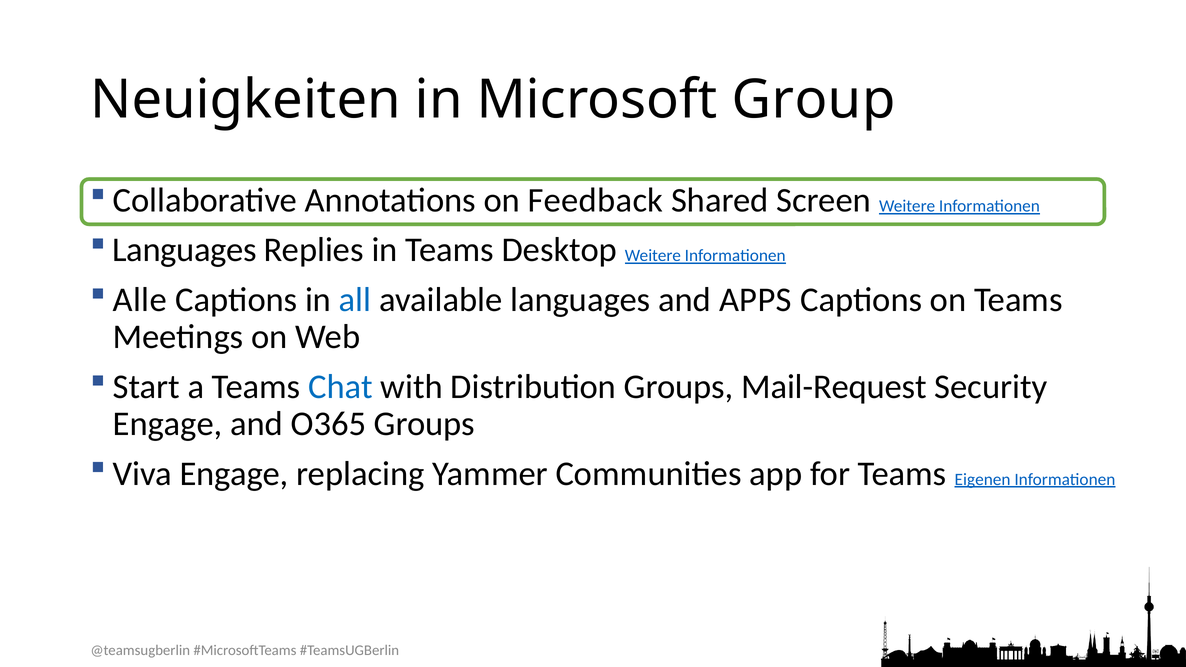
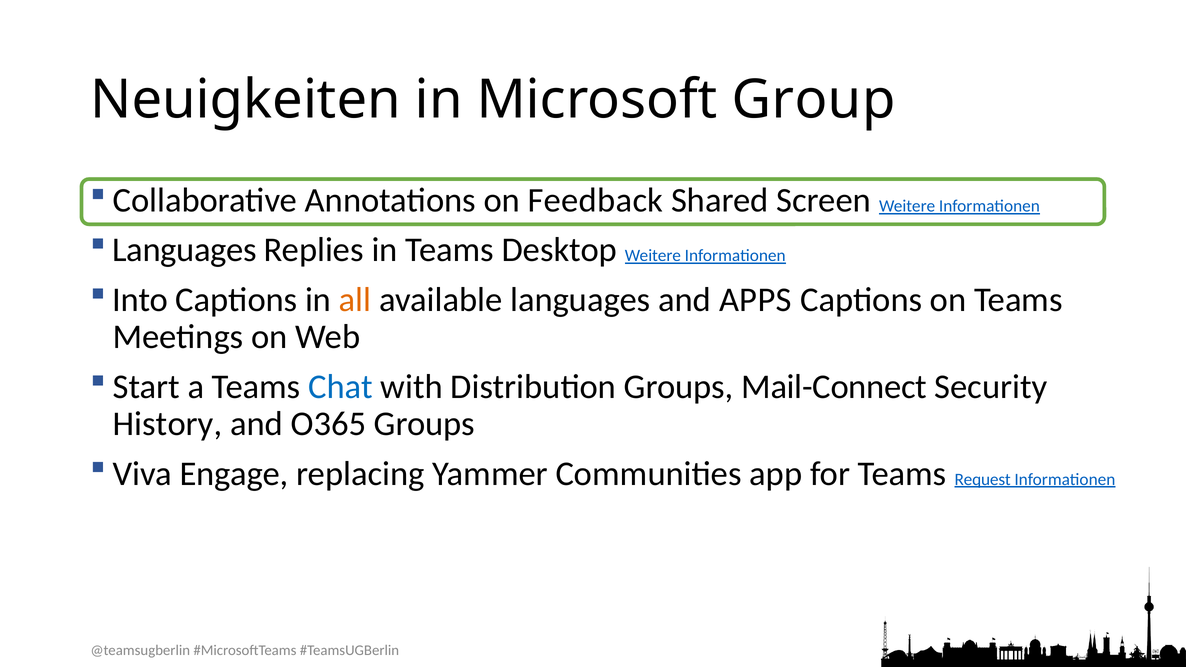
Alle: Alle -> Into (140, 300)
all colour: blue -> orange (355, 300)
Mail-Request: Mail-Request -> Mail-Connect (834, 387)
Engage: Engage -> History (167, 424)
Eigenen: Eigenen -> Request (983, 479)
